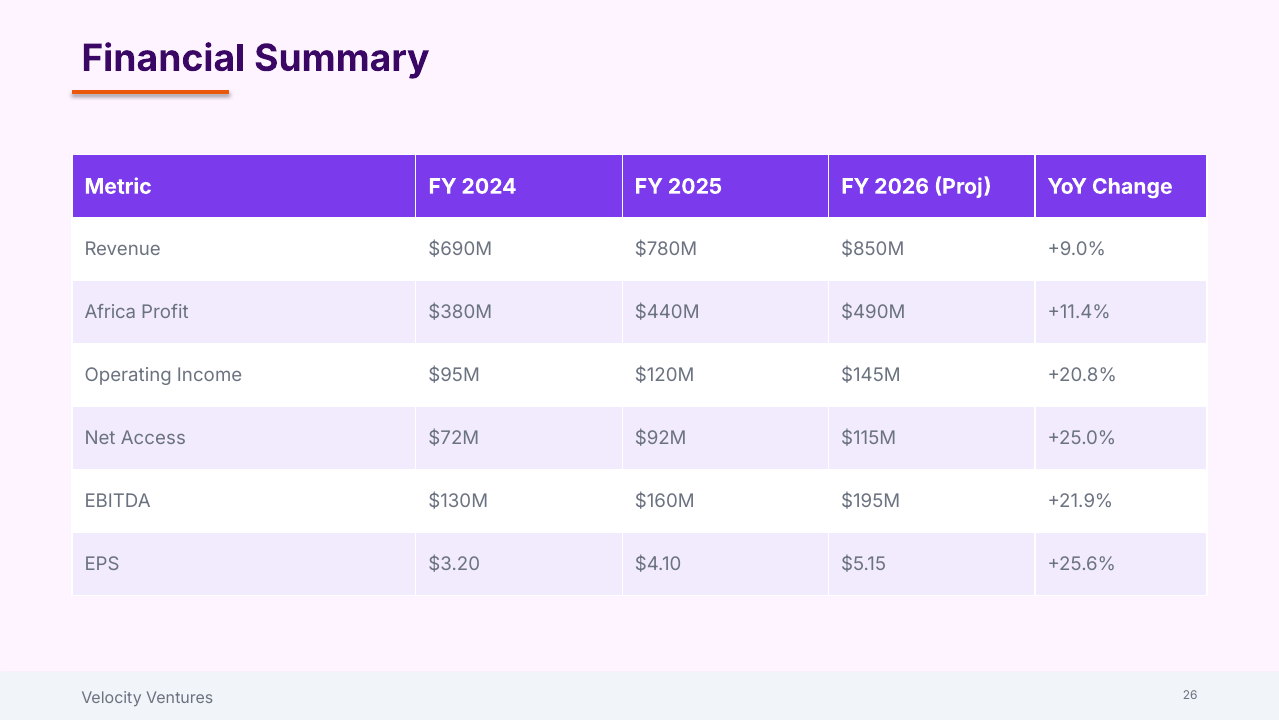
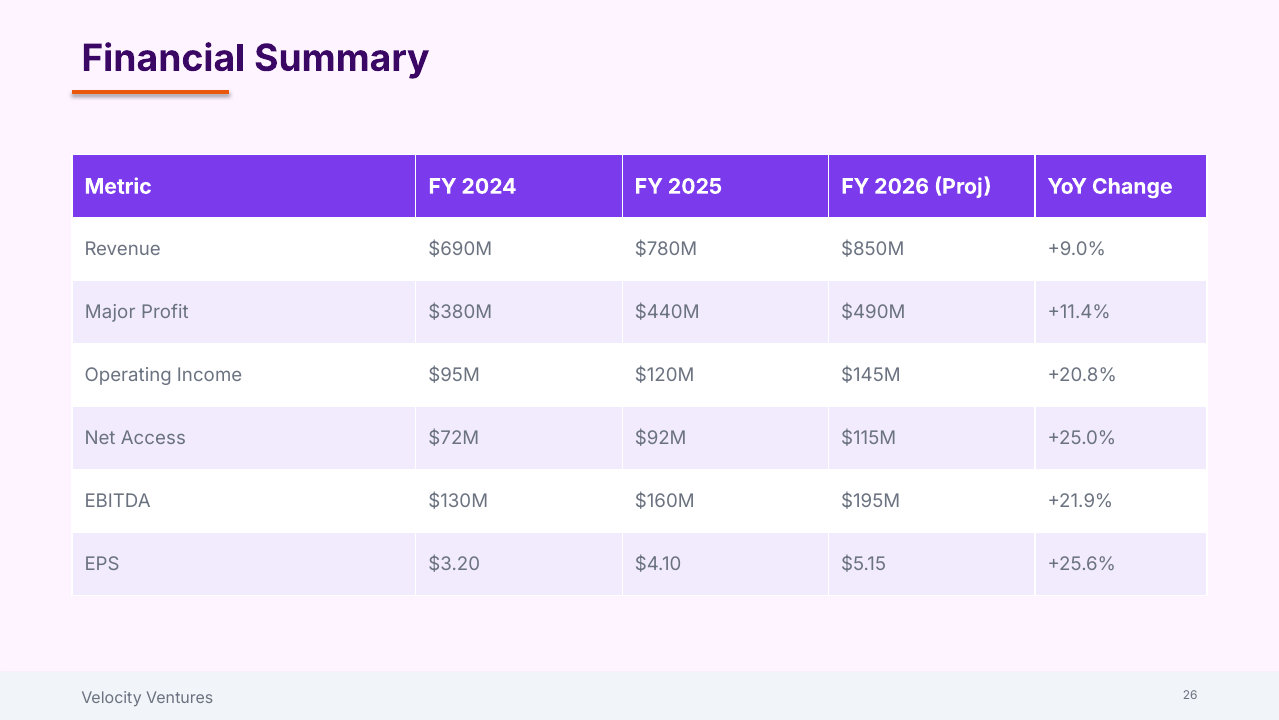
Africa: Africa -> Major (110, 312)
